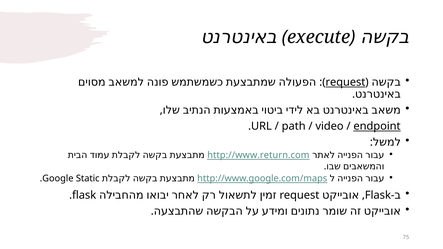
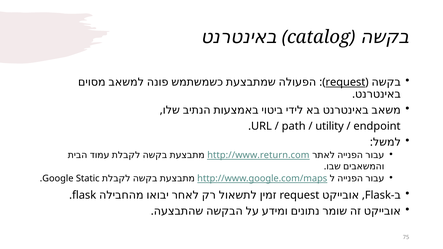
execute: execute -> catalog (319, 37)
video: video -> utility (330, 126)
endpoint underline: present -> none (377, 126)
